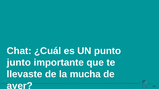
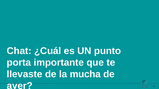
junto: junto -> porta (19, 63)
